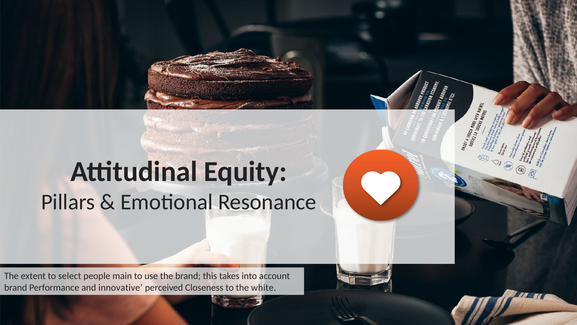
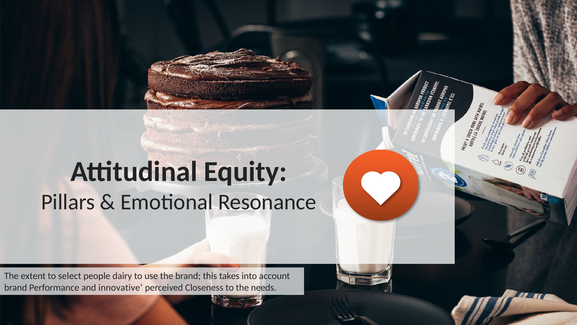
main: main -> dairy (122, 276)
white: white -> needs (264, 287)
